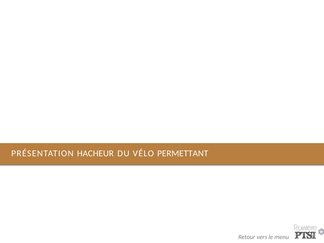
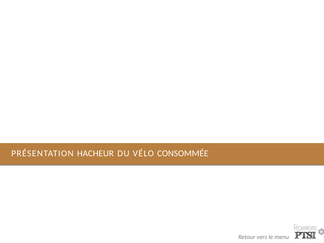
PERMETTANT: PERMETTANT -> CONSOMMÉE (183, 153)
